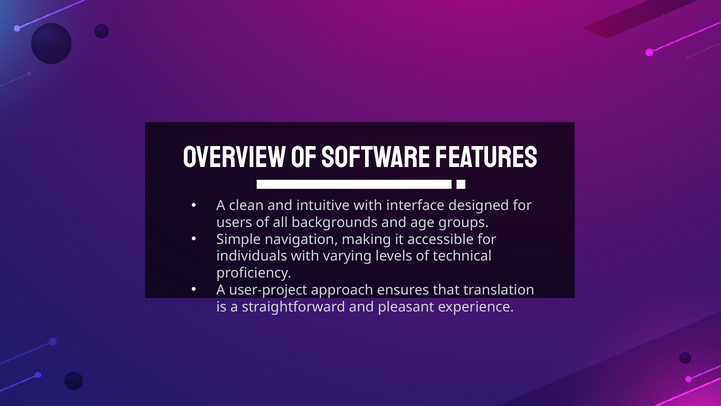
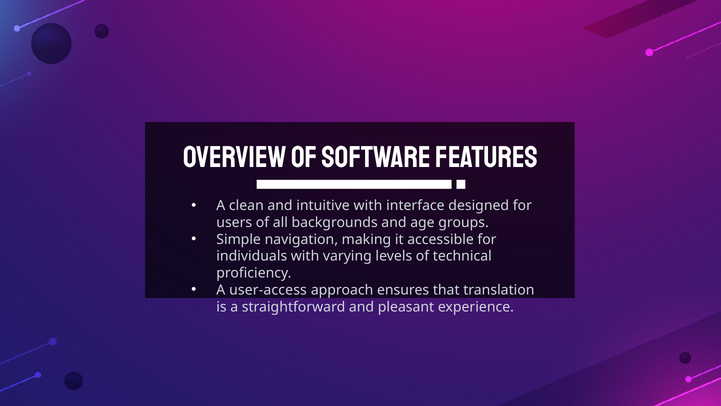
user-project: user-project -> user-access (268, 290)
